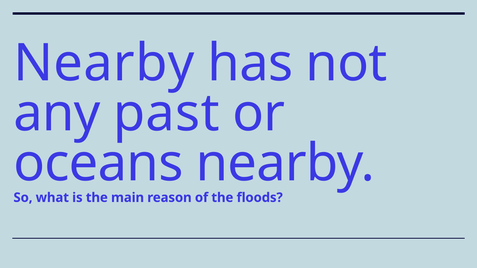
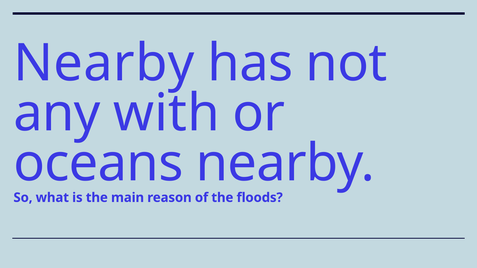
past: past -> with (166, 113)
